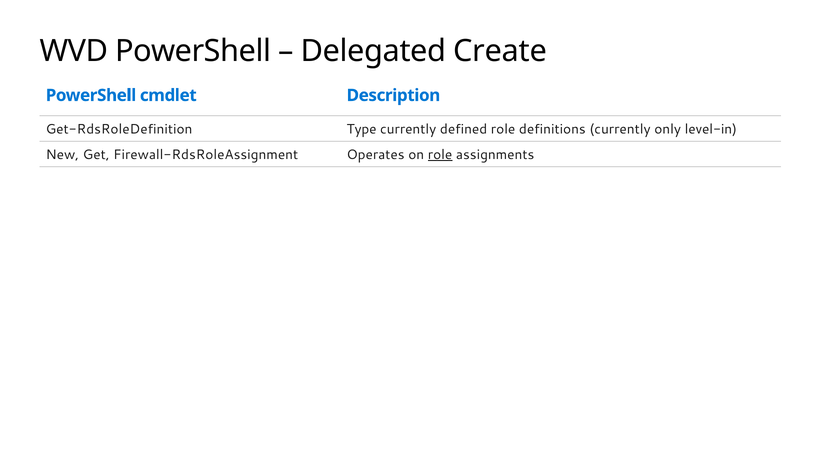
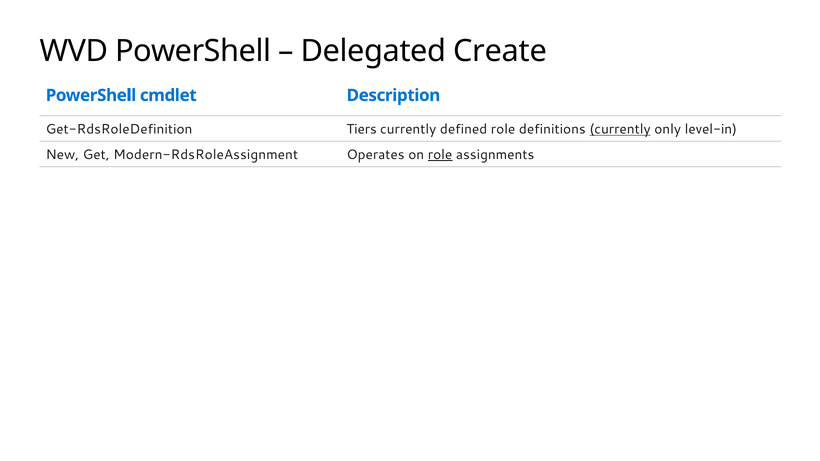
Type: Type -> Tiers (362, 129)
currently underline: none -> present (620, 129)
Firewall-RdsRoleAssignment: Firewall-RdsRoleAssignment -> Modern-RdsRoleAssignment (206, 155)
